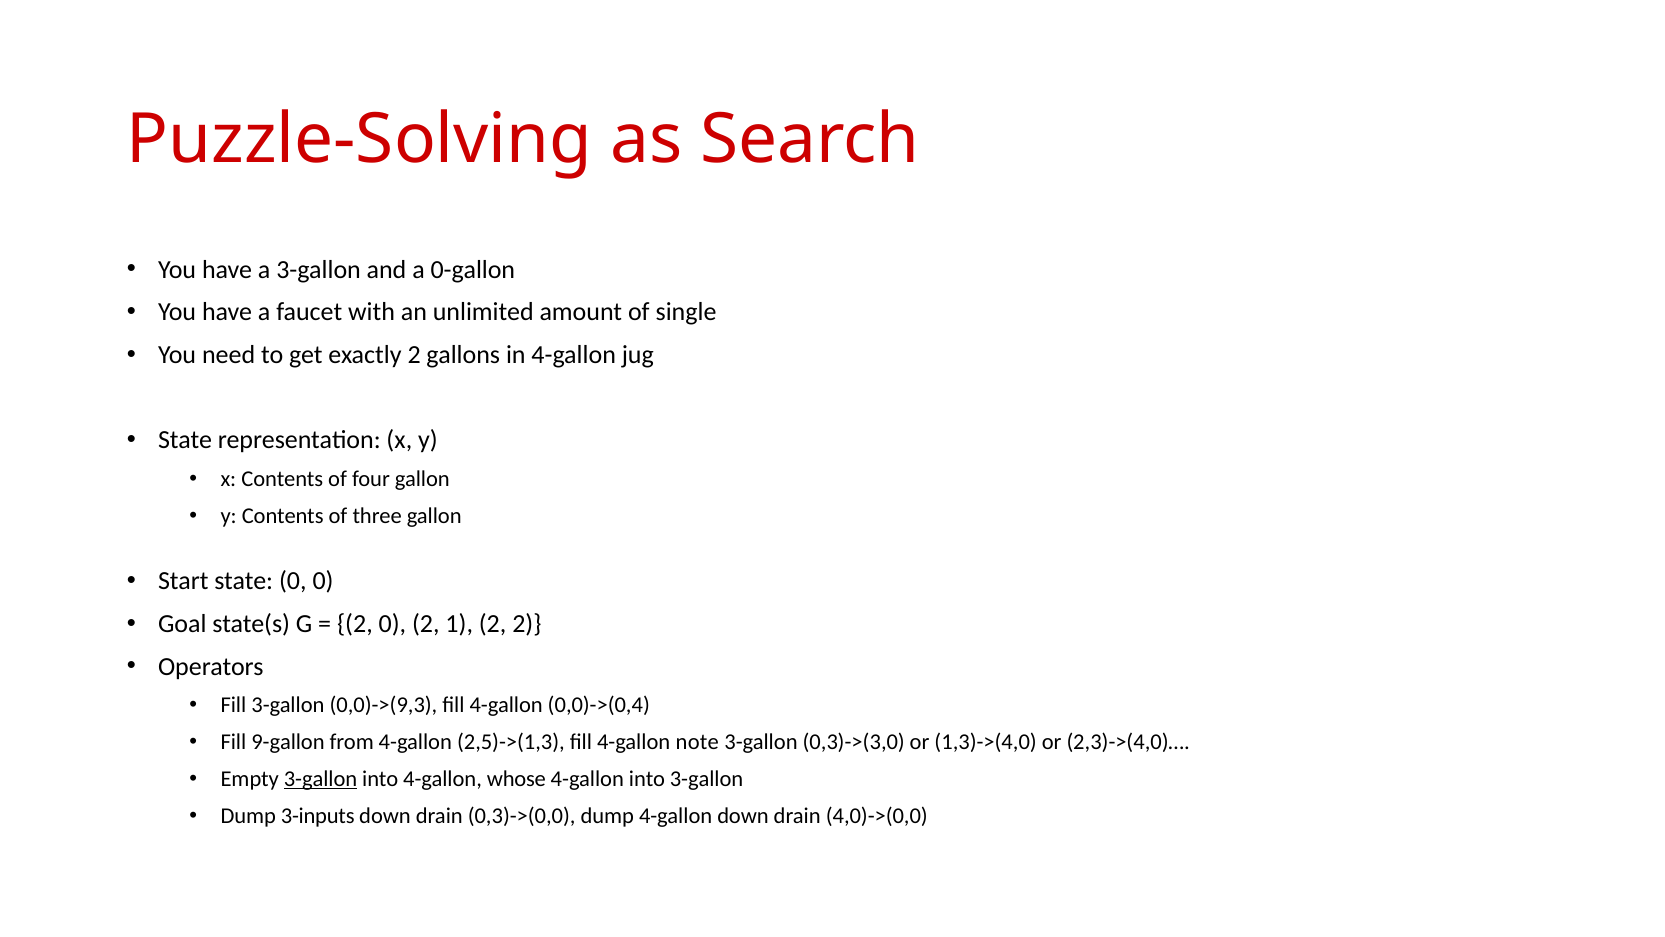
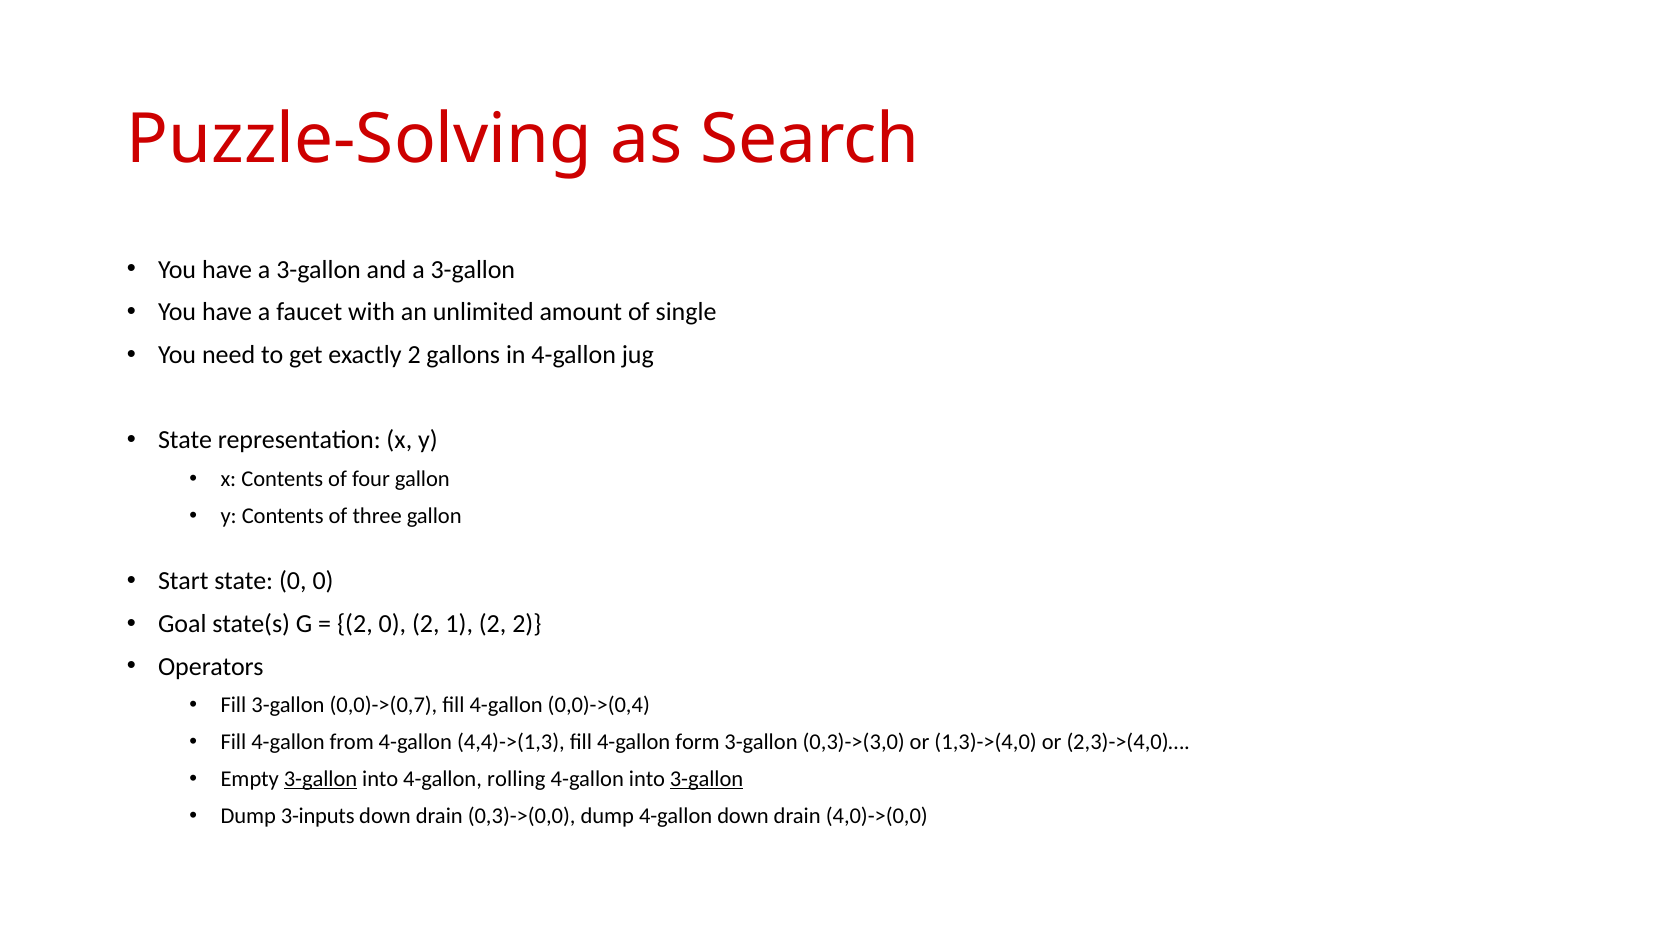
and a 0-gallon: 0-gallon -> 3-gallon (473, 269)
0,0)->(9,3: 0,0)->(9,3 -> 0,0)->(0,7 (383, 705)
9-gallon: 9-gallon -> 4-gallon (288, 742)
2,5)->(1,3: 2,5)->(1,3 -> 4,4)->(1,3 (511, 742)
note: note -> form (697, 742)
whose: whose -> rolling (516, 779)
3-gallon underline: none -> present (707, 779)
